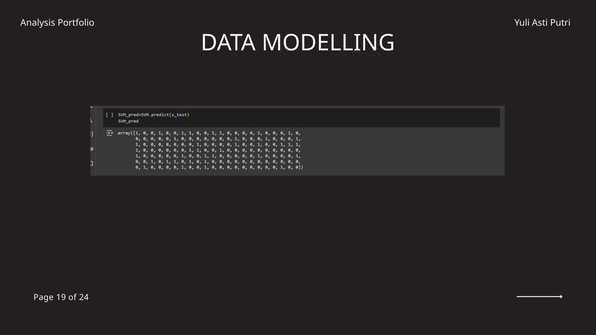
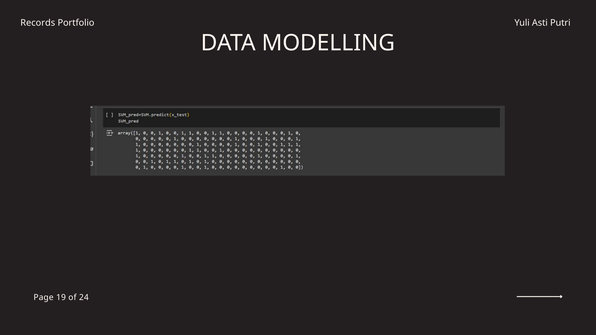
Analysis: Analysis -> Records (38, 23)
